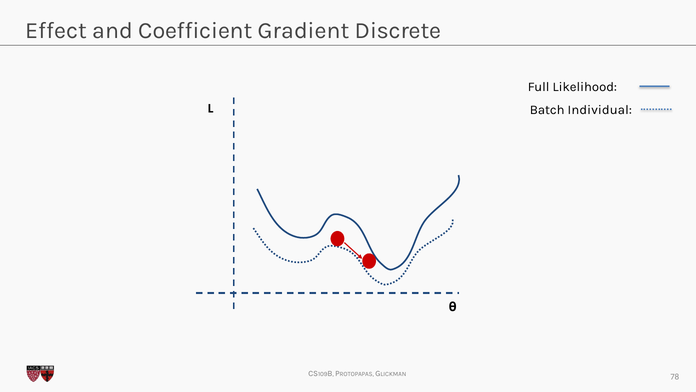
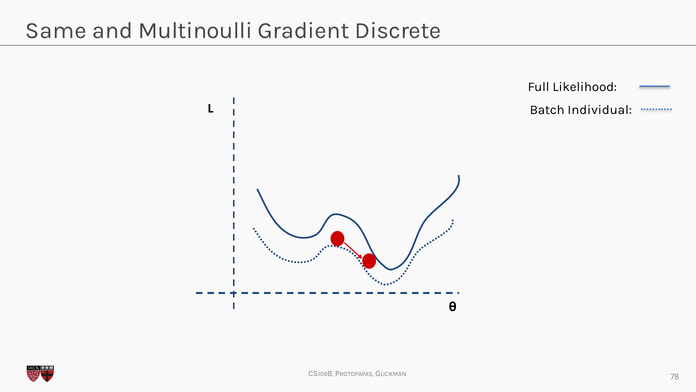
Effect: Effect -> Same (56, 30)
Coefficient: Coefficient -> Multinoulli (196, 30)
